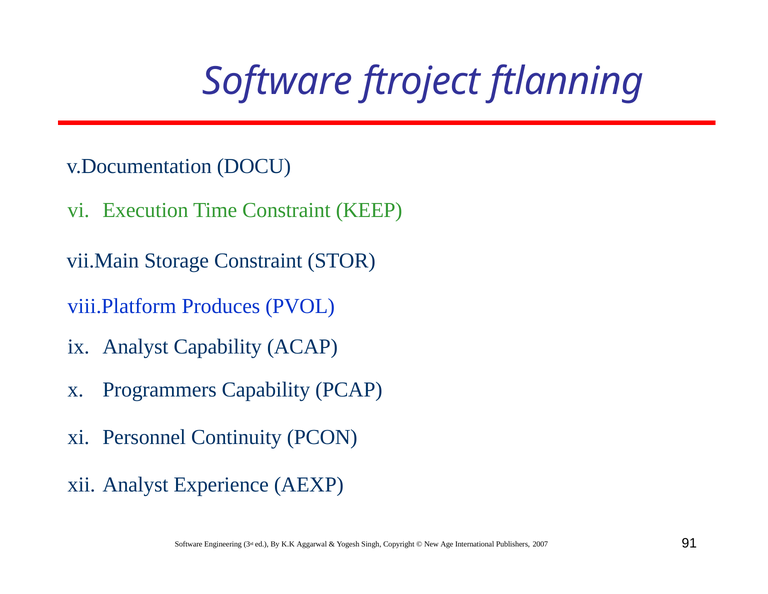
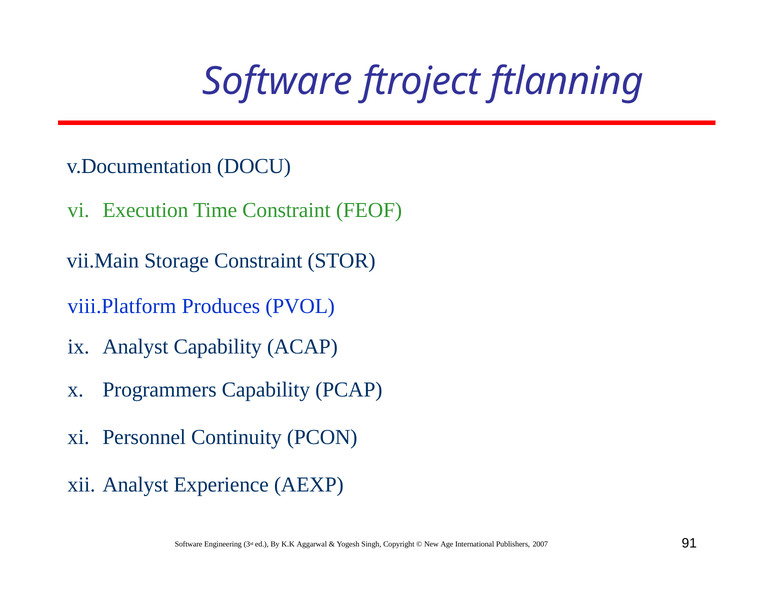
KEEP: KEEP -> FEOF (369, 210)
